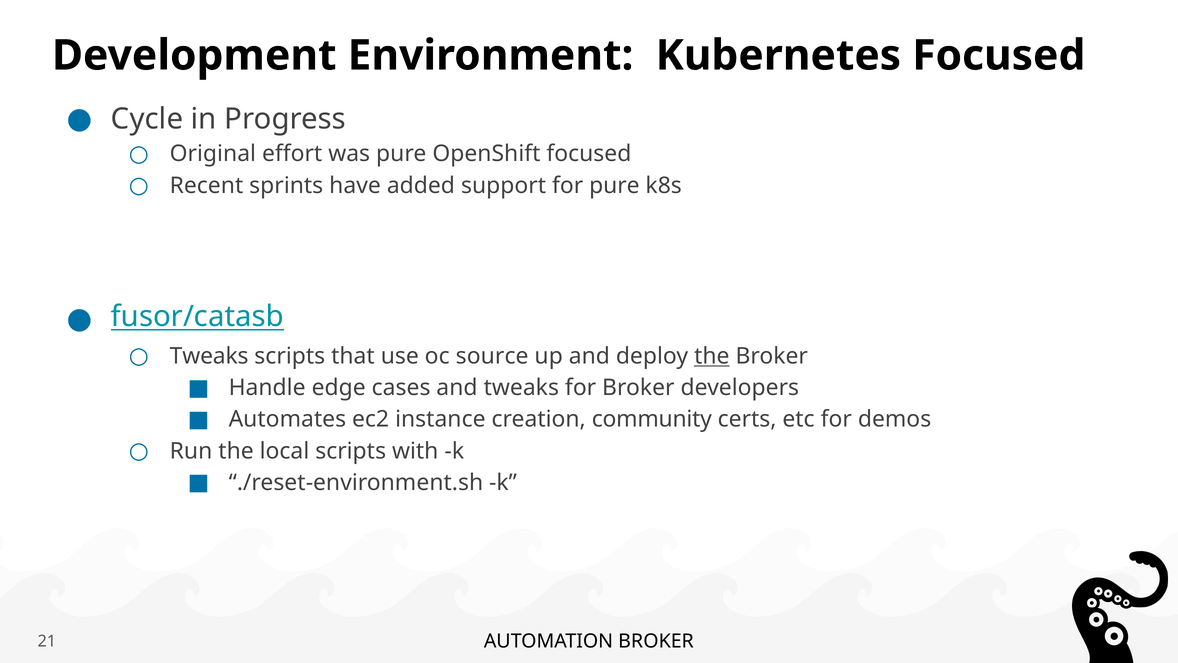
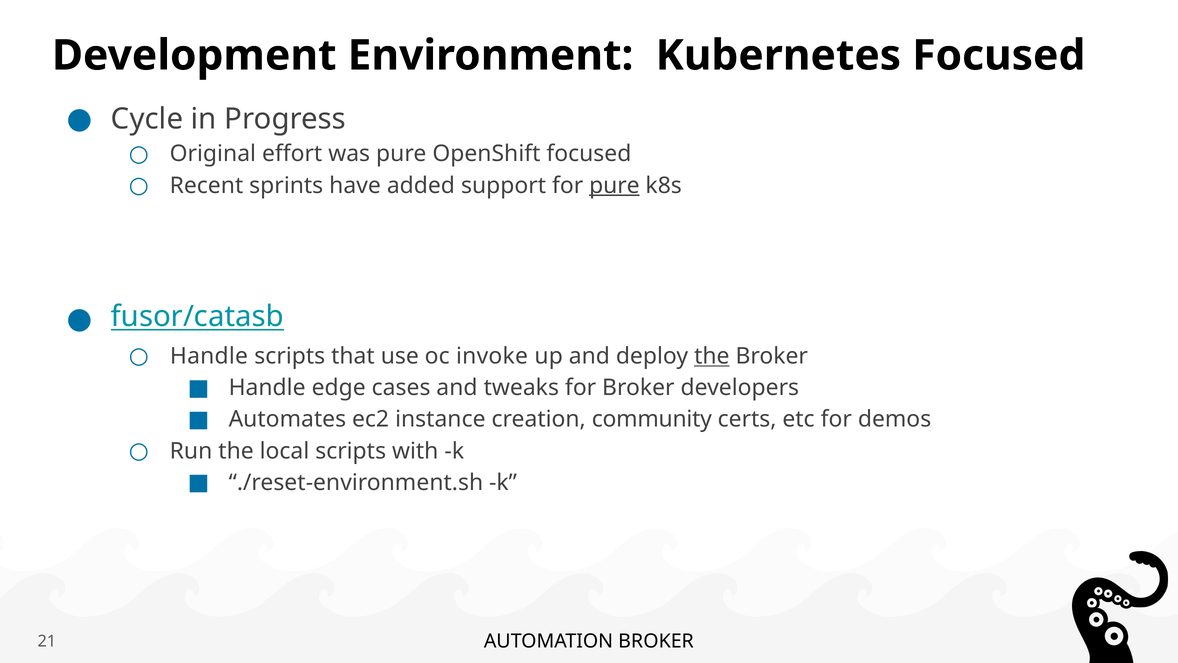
pure underline: none -> present (614, 185)
Tweaks: Tweaks -> Handle (209, 356)
source: source -> invoke (492, 356)
